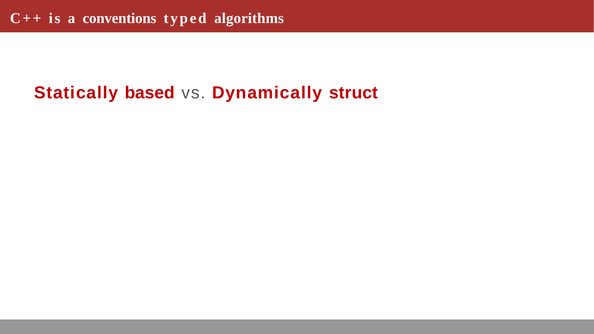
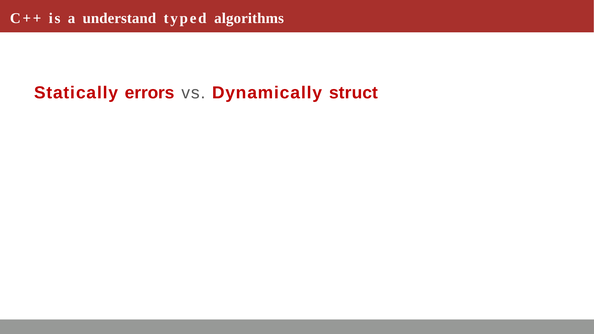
conventions: conventions -> understand (119, 18)
based: based -> errors (150, 93)
